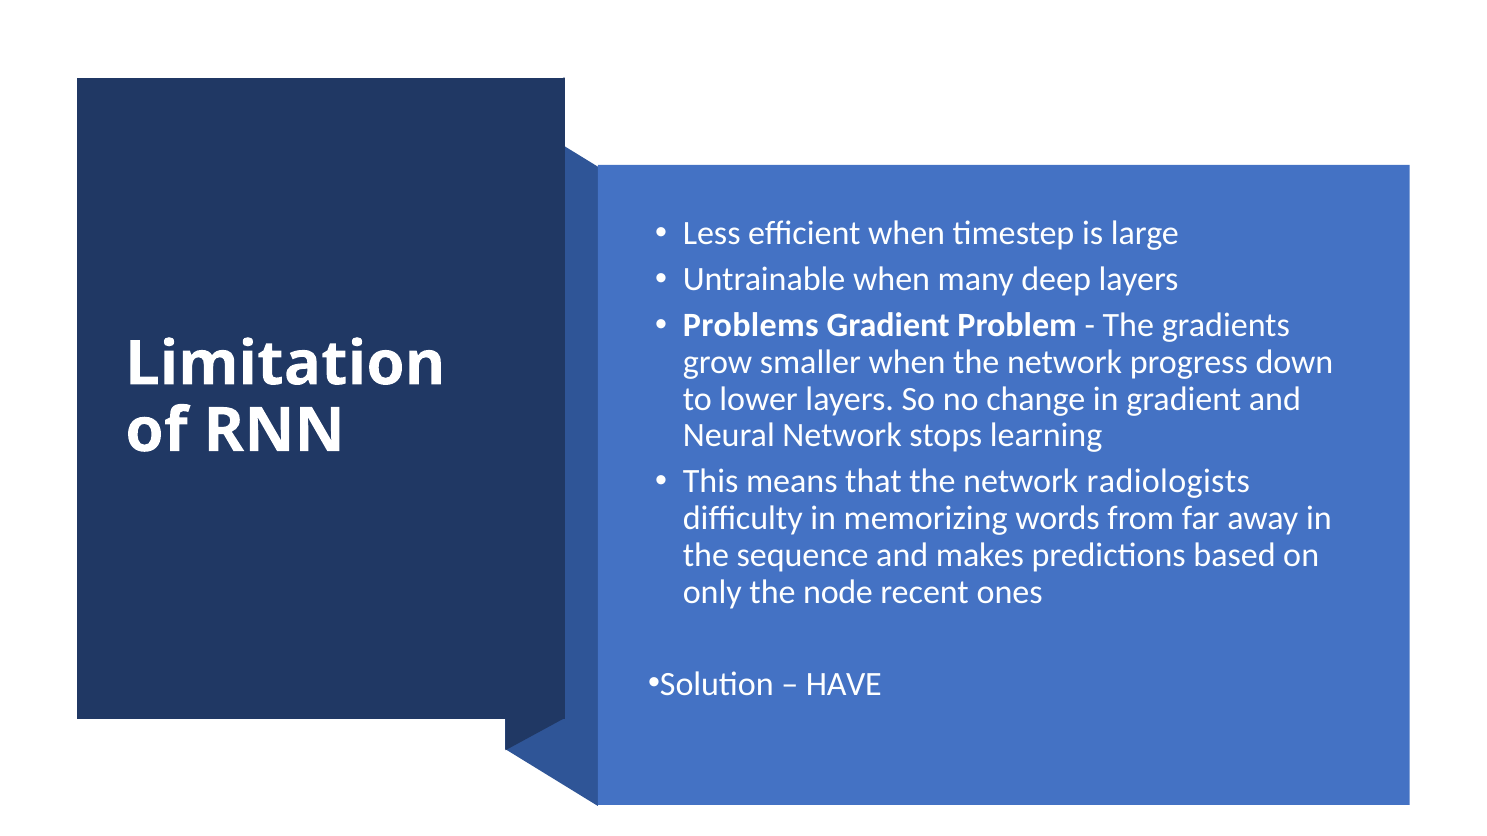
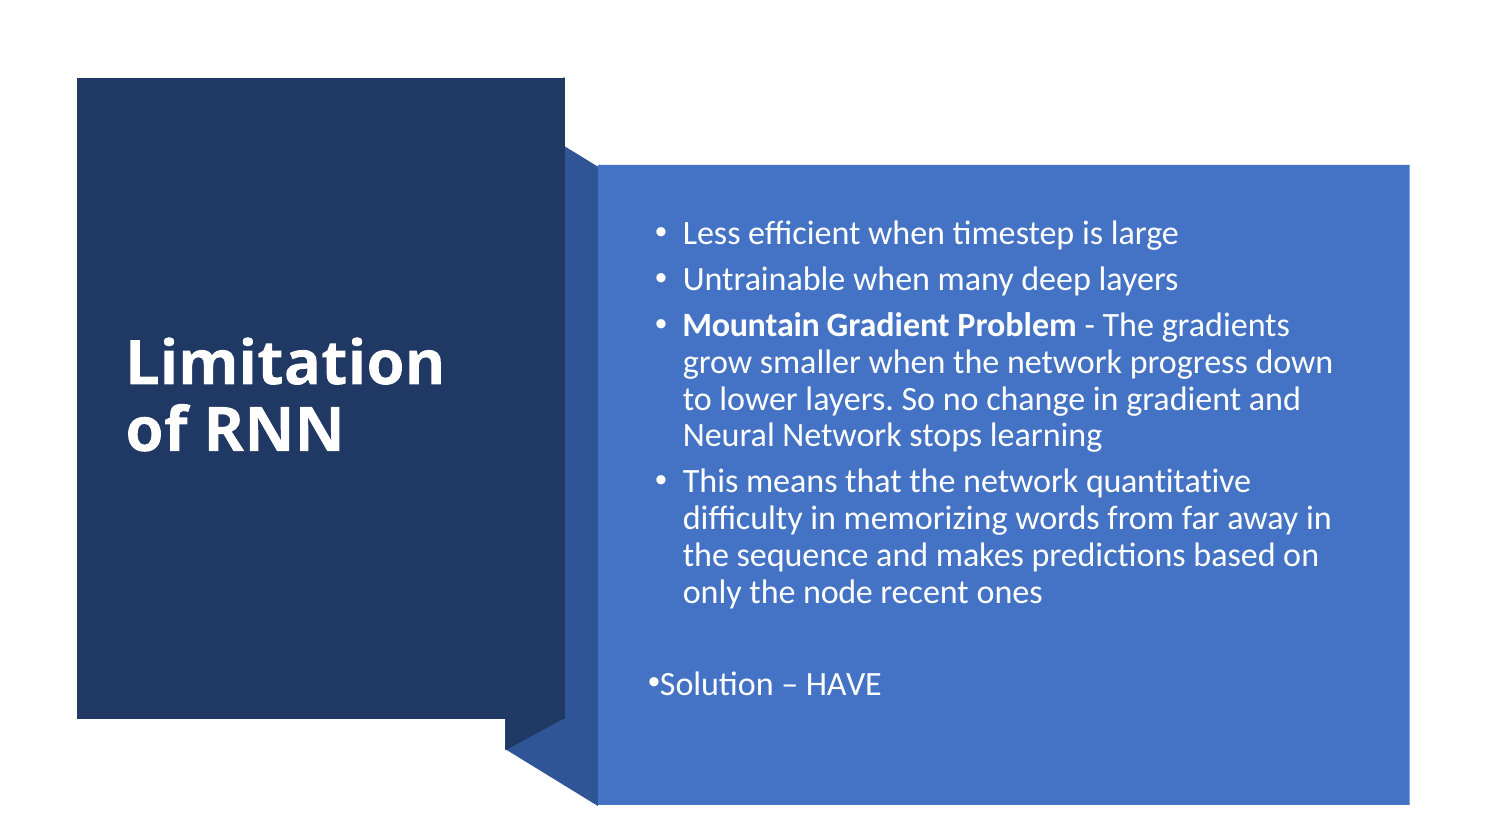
Problems: Problems -> Mountain (751, 326)
radiologists: radiologists -> quantitative (1169, 482)
